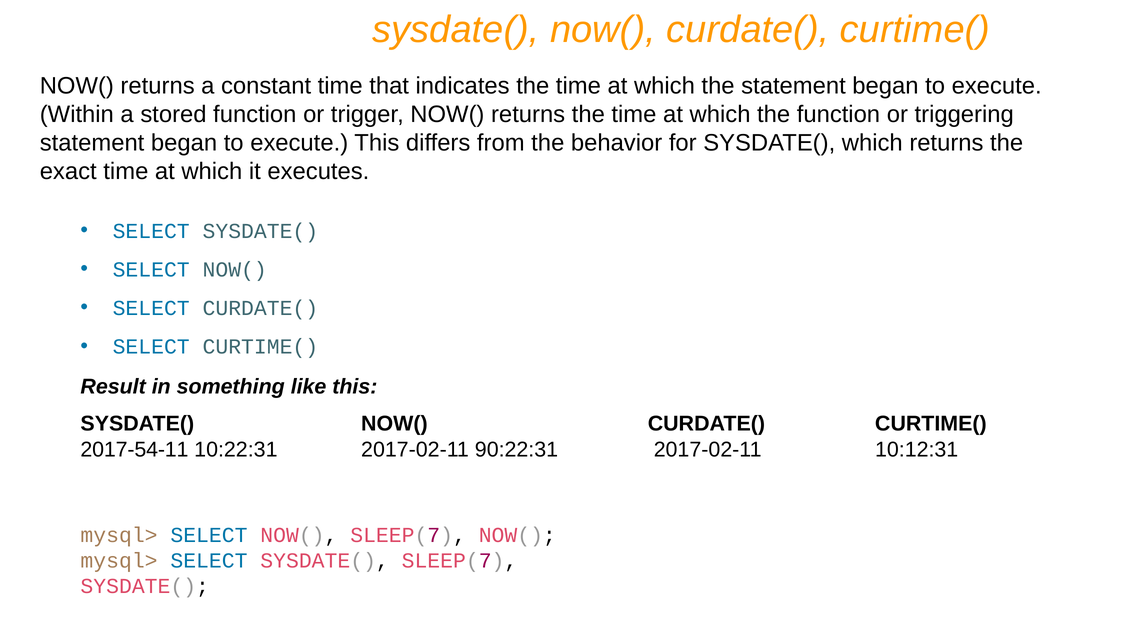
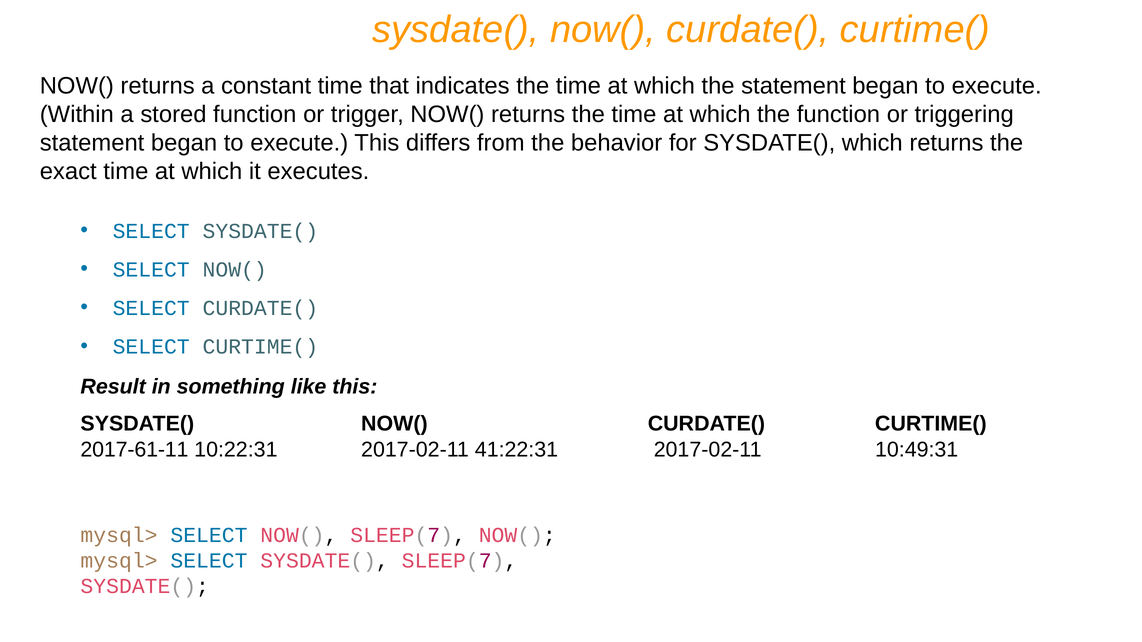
2017-54-11: 2017-54-11 -> 2017-61-11 (134, 450)
90:22:31: 90:22:31 -> 41:22:31 (516, 450)
10:12:31: 10:12:31 -> 10:49:31 (917, 450)
